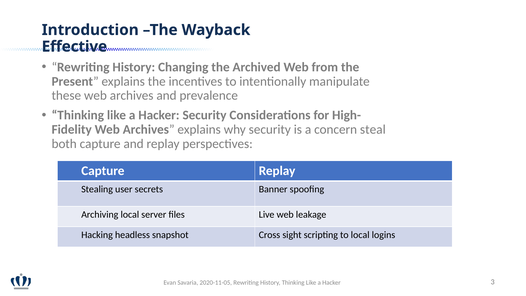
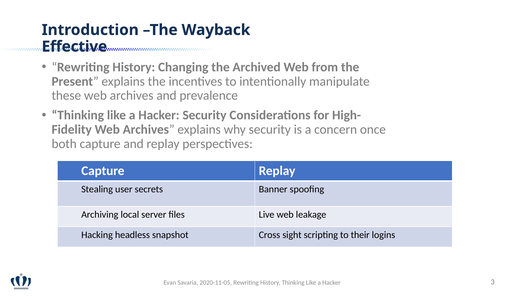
steal: steal -> once (373, 129)
to local: local -> their (360, 235)
